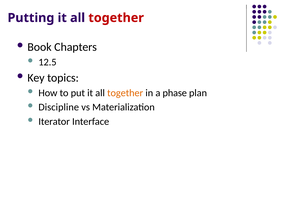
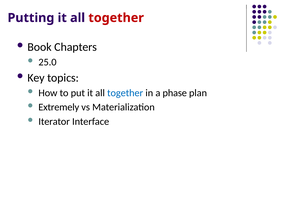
12.5: 12.5 -> 25.0 (47, 62)
together colour: orange -> blue (125, 93)
Discipline: Discipline -> Extremely (59, 107)
